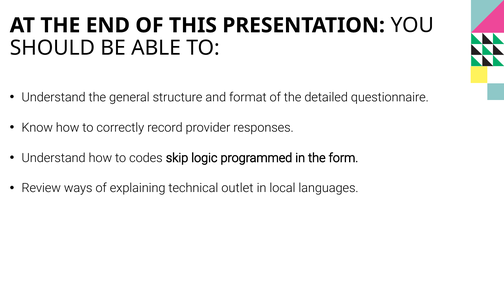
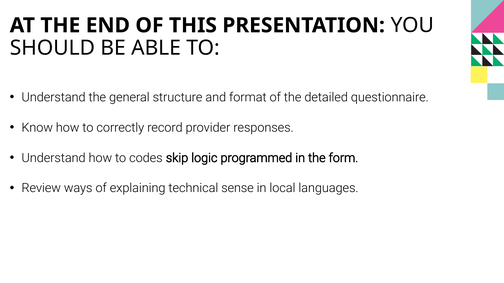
outlet: outlet -> sense (237, 189)
